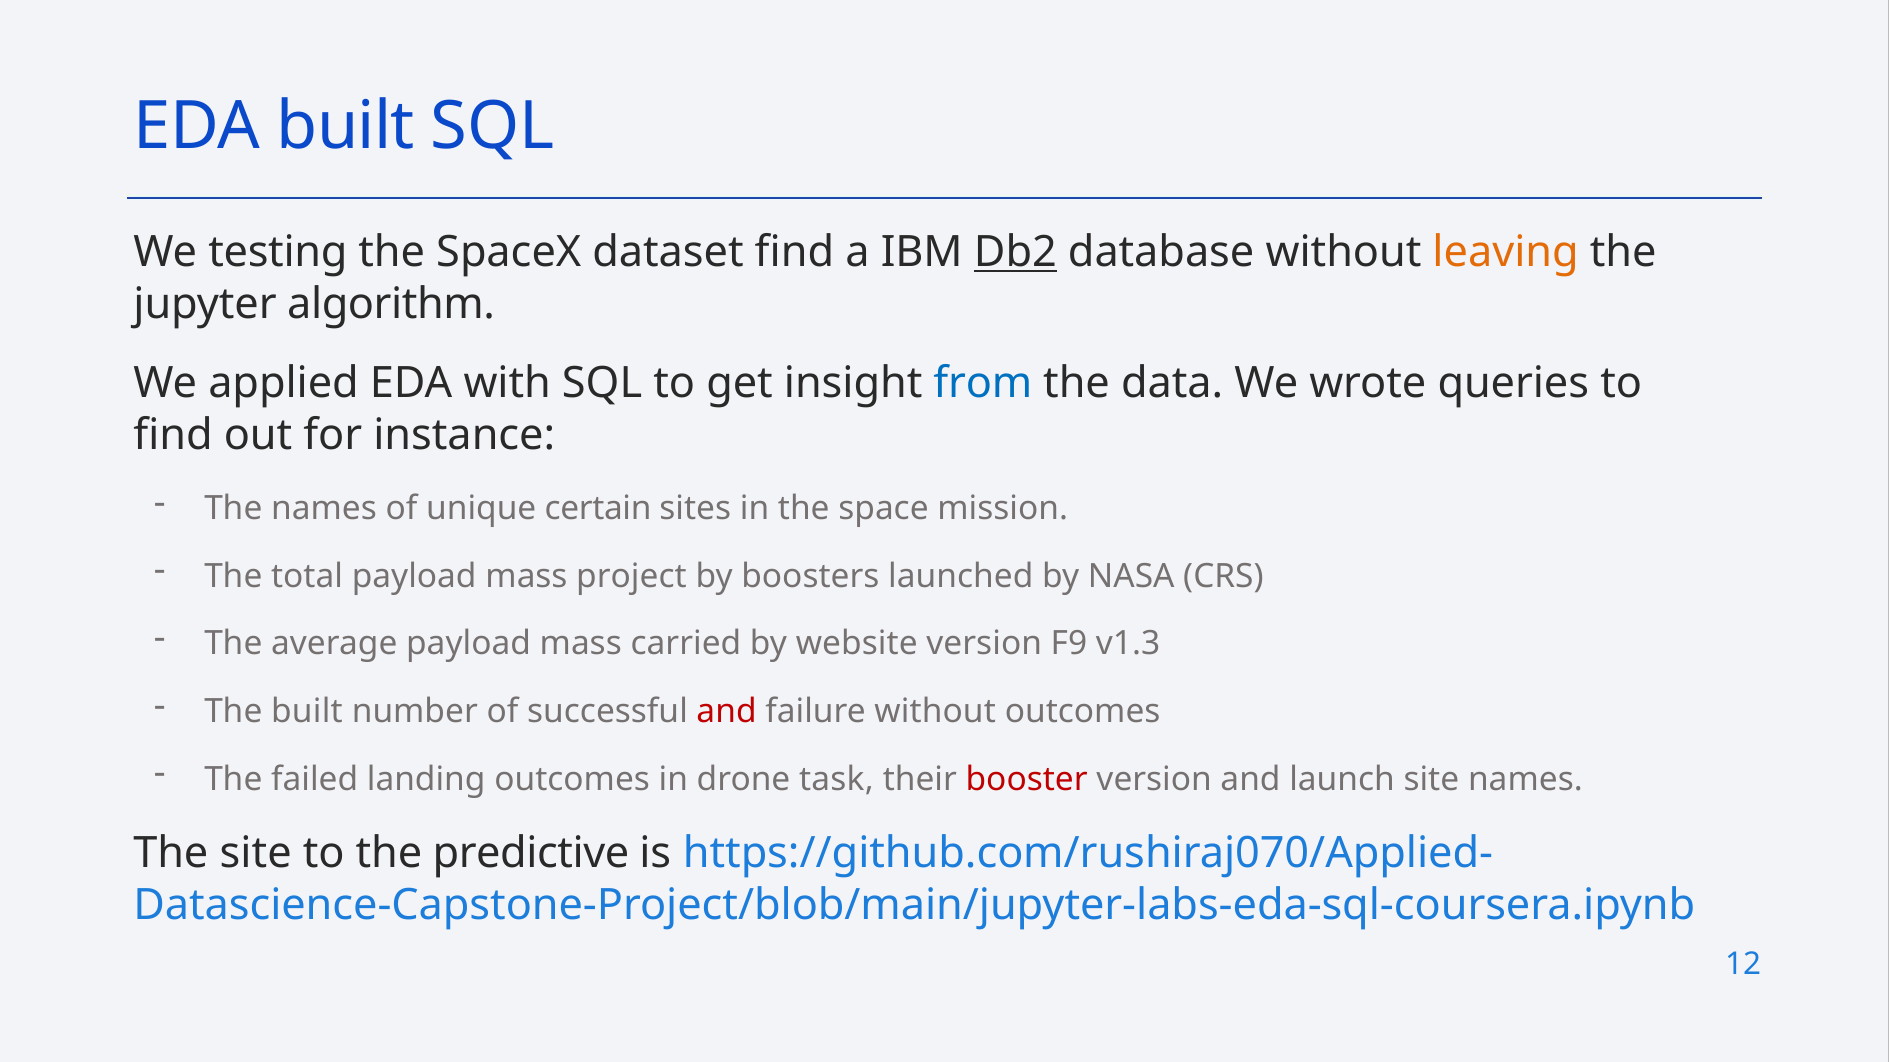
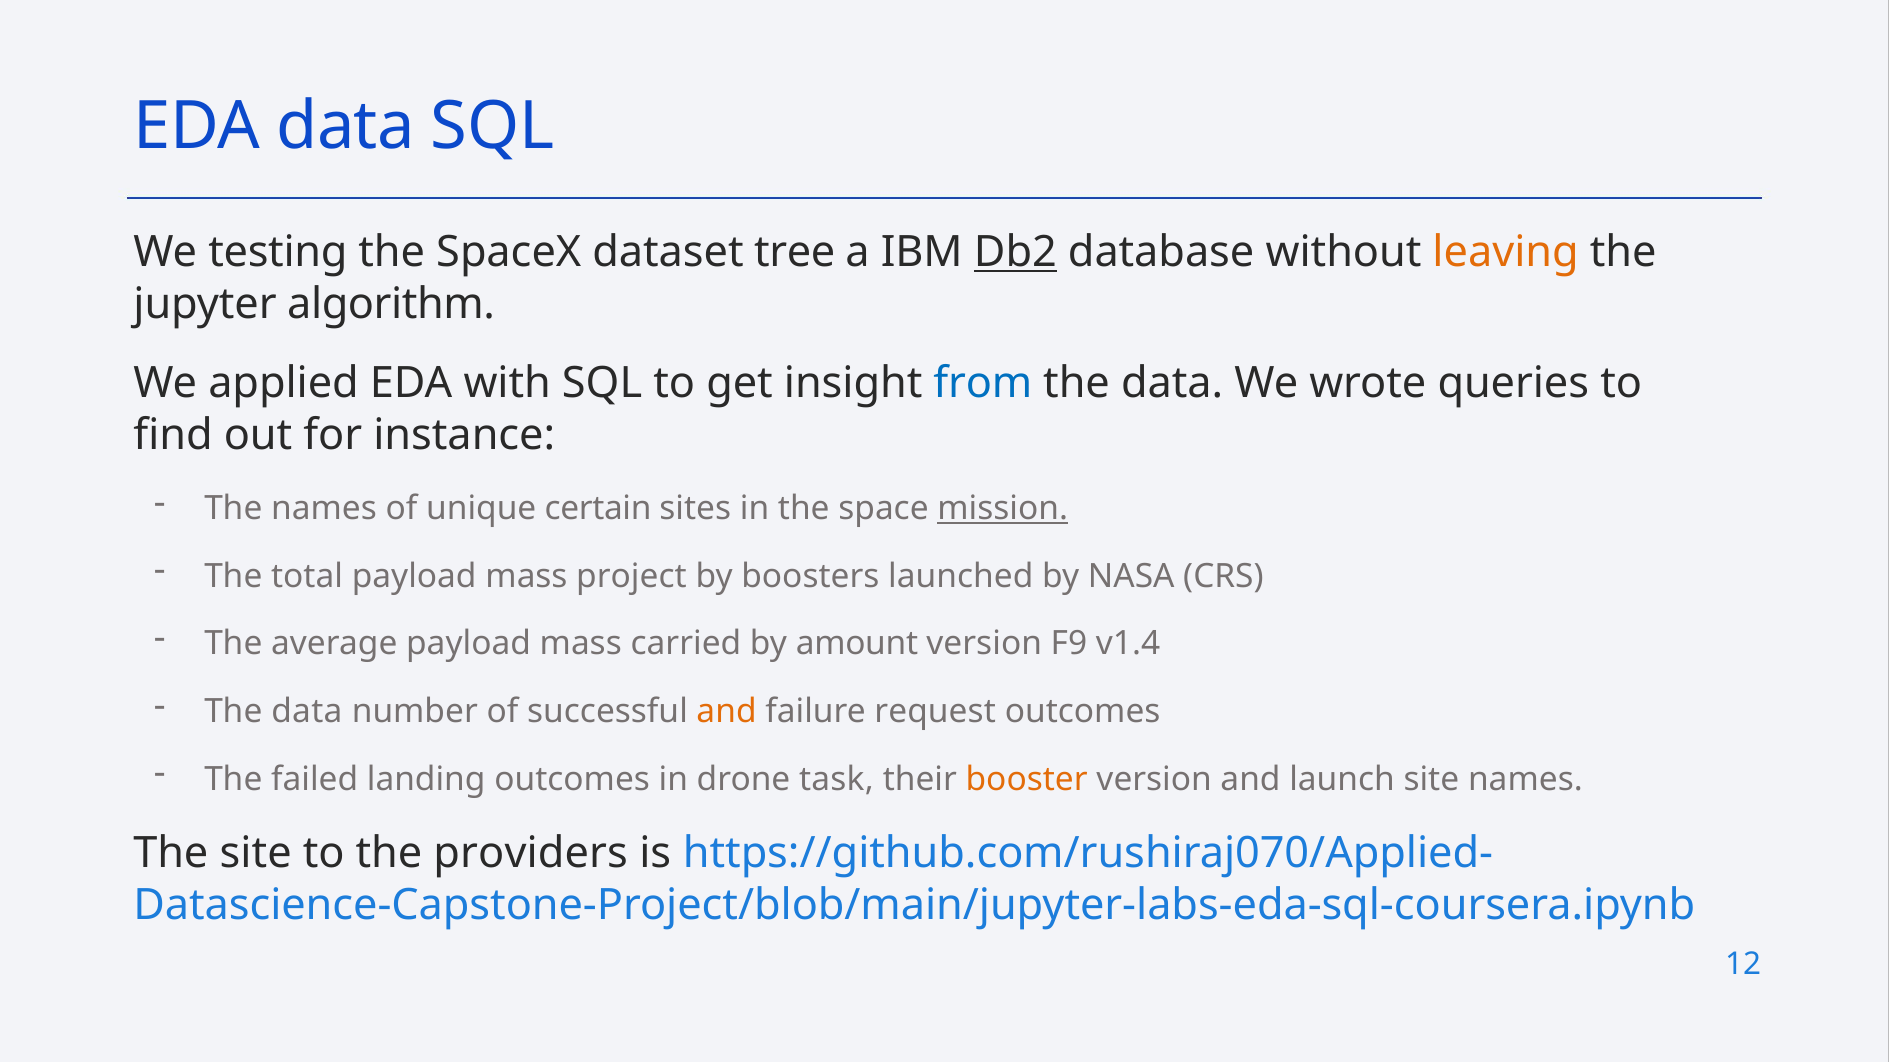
EDA built: built -> data (346, 126)
dataset find: find -> tree (795, 252)
mission underline: none -> present (1003, 509)
website: website -> amount (857, 644)
v1.3: v1.3 -> v1.4 (1128, 644)
built: built -> data (307, 712)
and colour: red -> orange (727, 712)
failure without: without -> request (935, 712)
booster colour: red -> orange (1027, 780)
predictive: predictive -> providers (531, 854)
